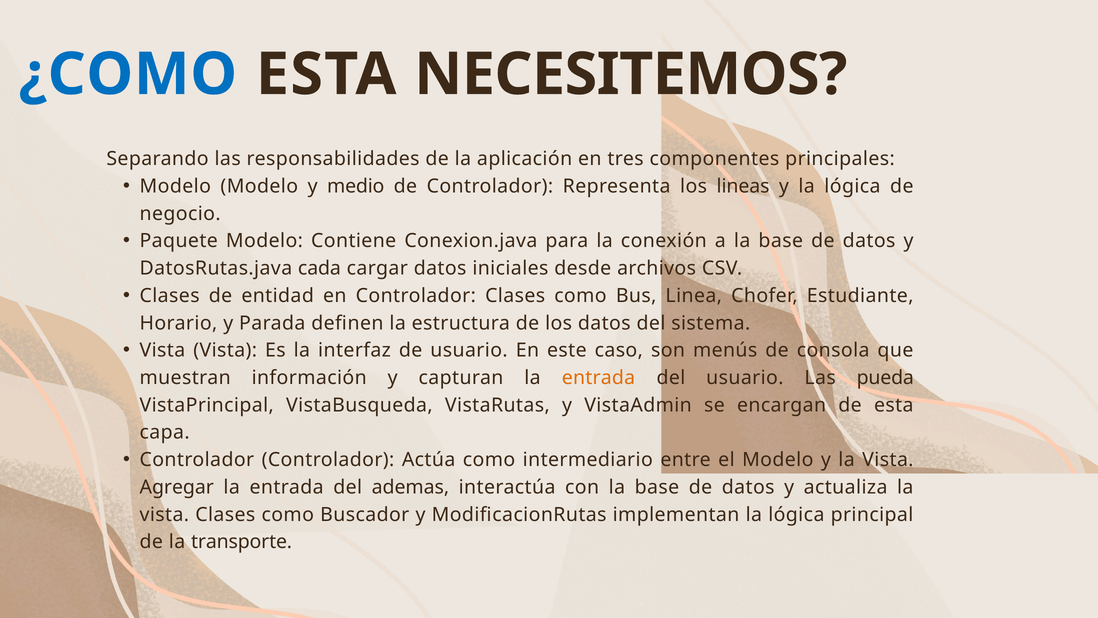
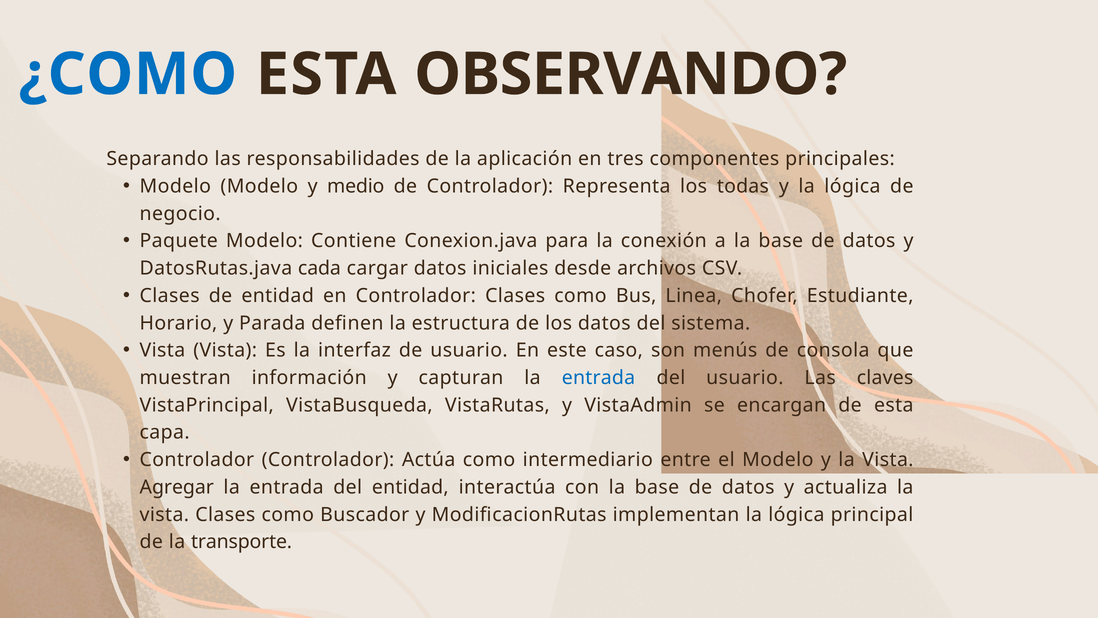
NECESITEMOS: NECESITEMOS -> OBSERVANDO (631, 74)
lineas: lineas -> todas (743, 186)
entrada colour: orange -> blue (598, 378)
pueda: pueda -> claves (885, 378)
del ademas: ademas -> entidad (410, 487)
